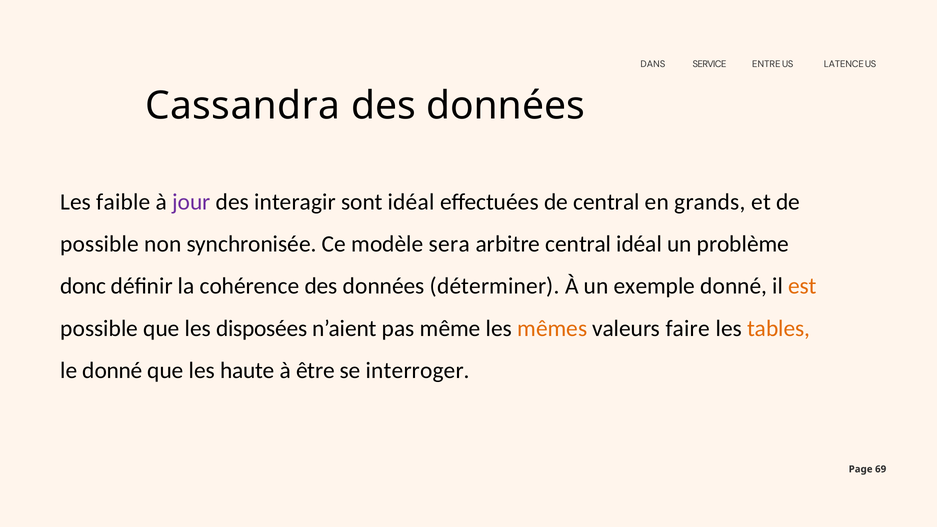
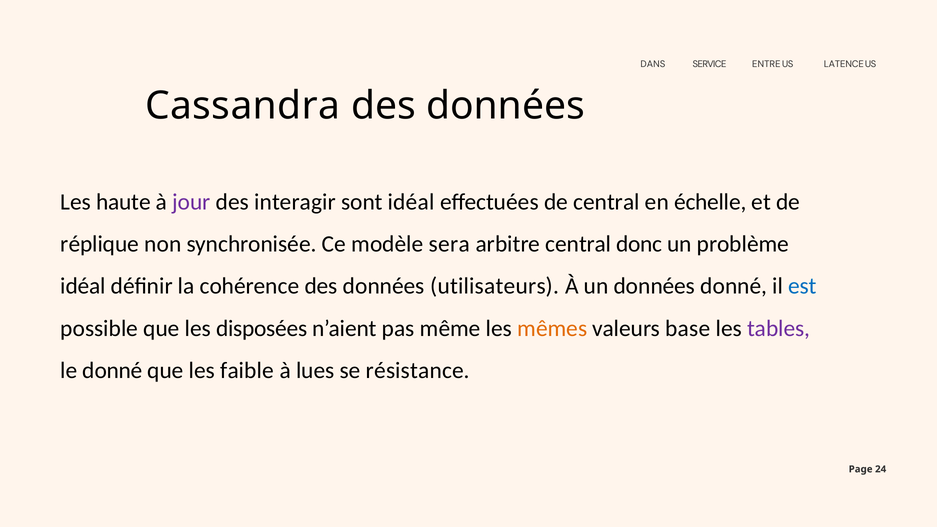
faible: faible -> haute (123, 202)
grands: grands -> échelle (710, 202)
possible: possible -> réplique (100, 244)
central idéal: idéal -> donc (639, 244)
donc: donc -> idéal (83, 286)
déterminer: déterminer -> utilisateurs (495, 286)
un exemple: exemple -> données (654, 286)
est colour: orange -> blue (803, 286)
faire: faire -> base (688, 328)
tables colour: orange -> purple (779, 328)
haute: haute -> faible (247, 371)
être: être -> lues (315, 371)
interroger: interroger -> résistance (418, 371)
69: 69 -> 24 (881, 469)
